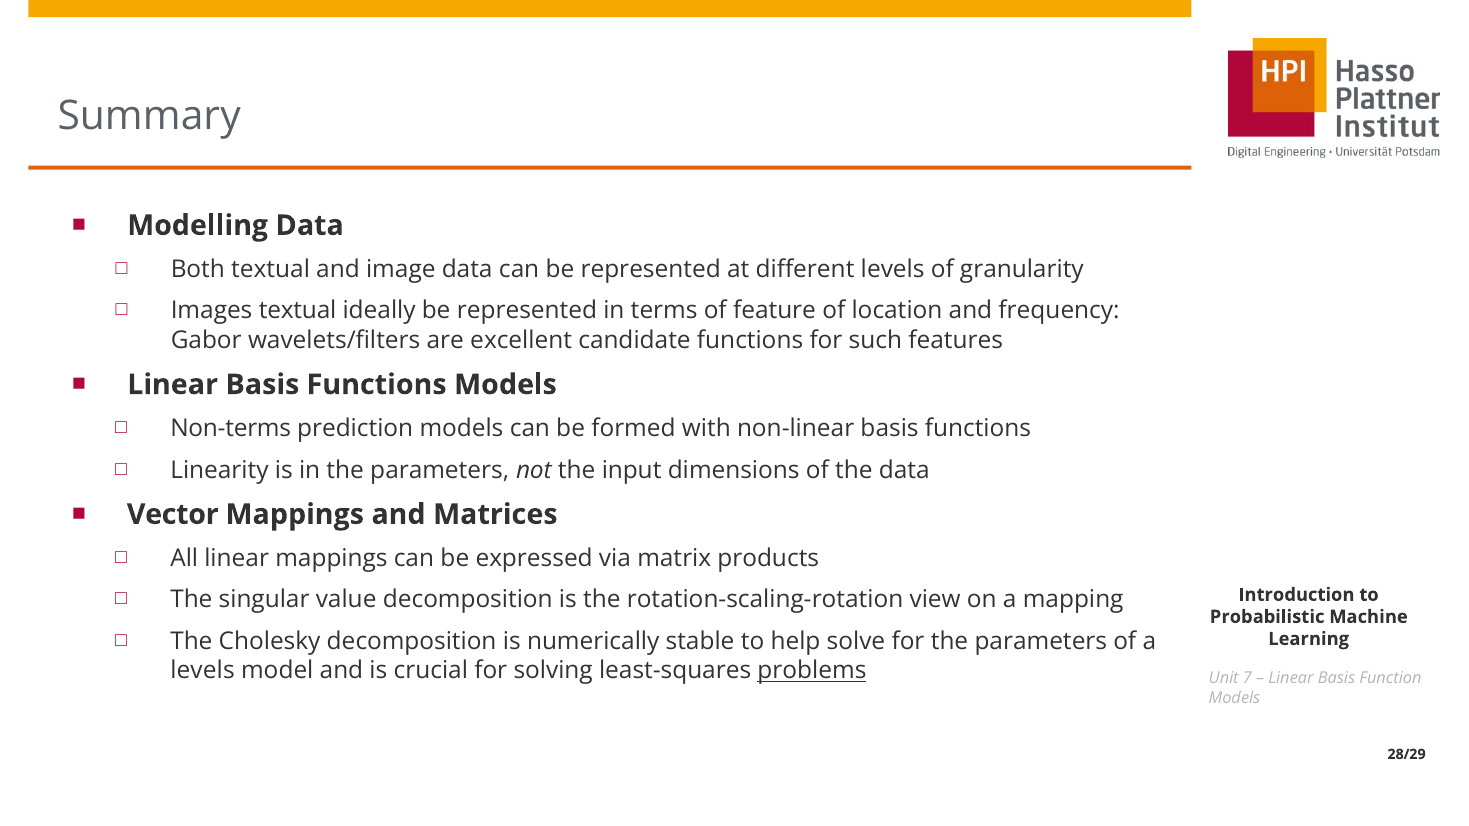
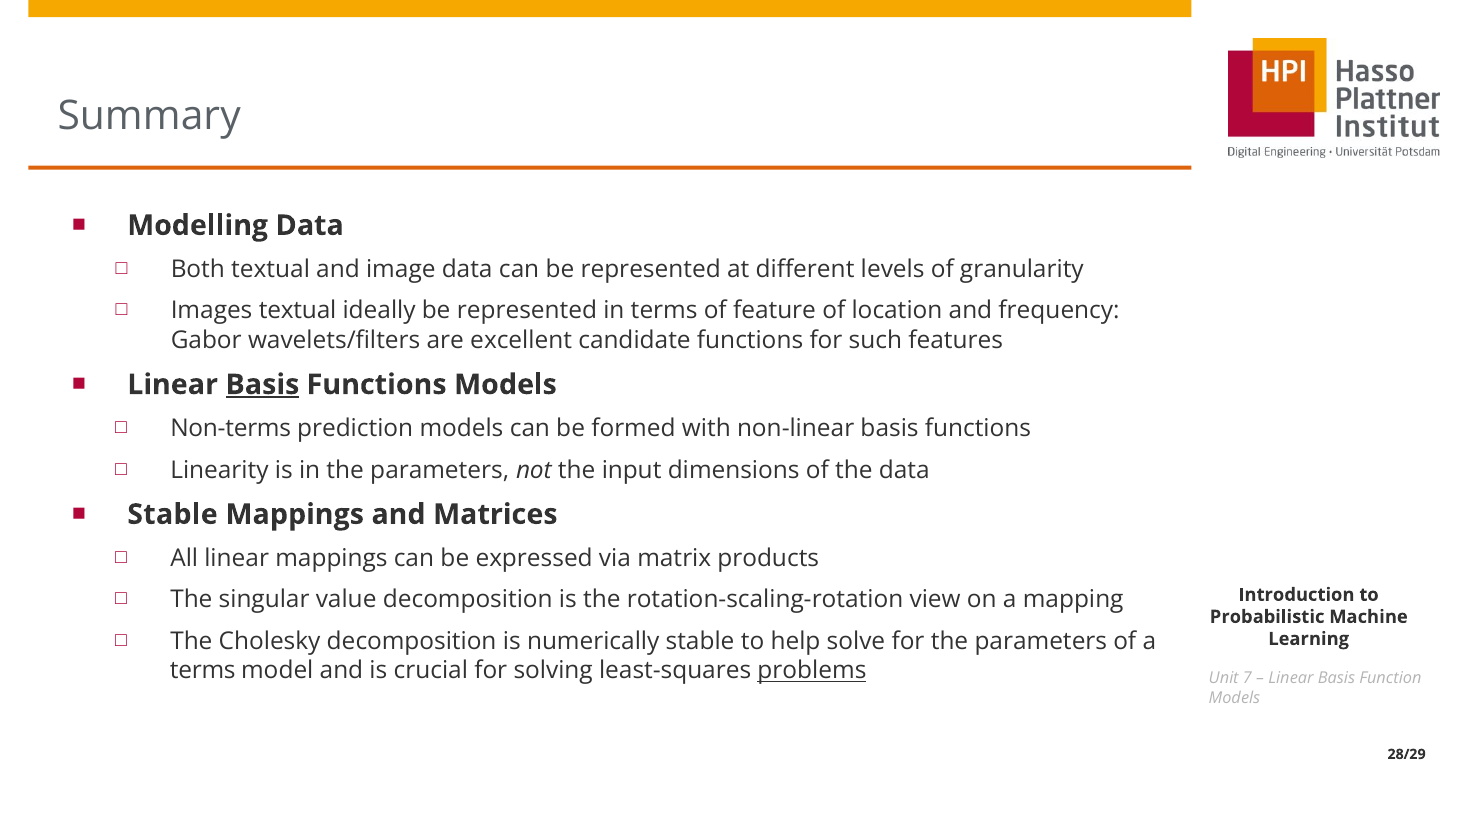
Basis underline: none -> present (262, 385)
Vector: Vector -> Stable (172, 515)
levels: levels -> terms (203, 671)
